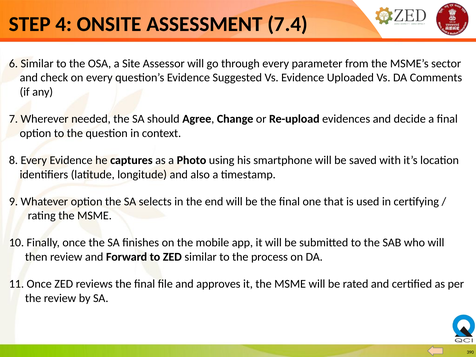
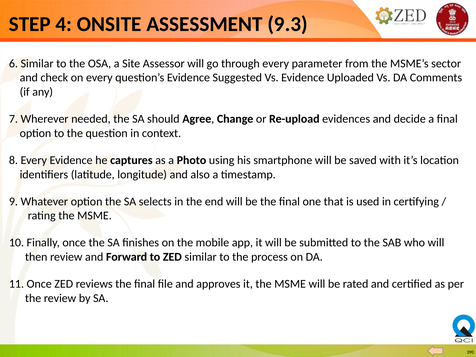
7.4: 7.4 -> 9.3 (288, 24)
